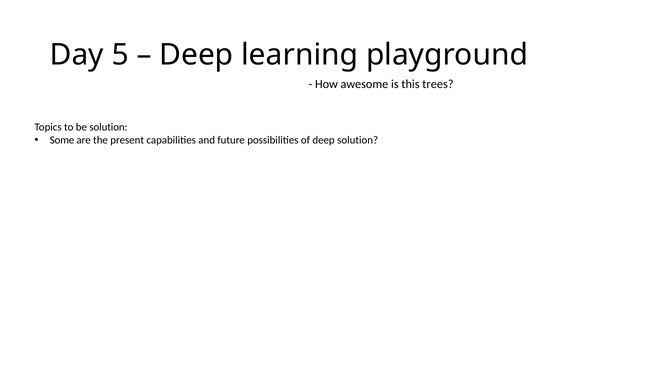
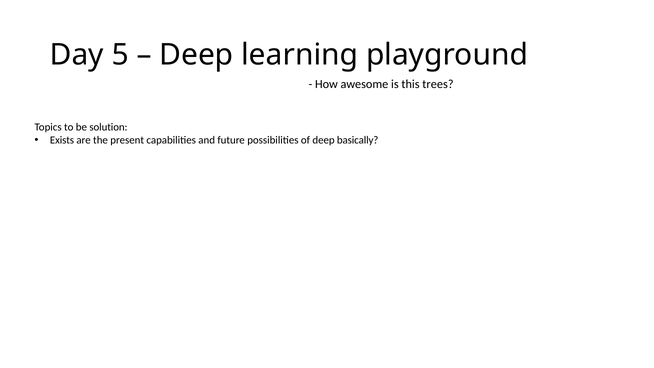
Some: Some -> Exists (62, 140)
deep solution: solution -> basically (358, 140)
